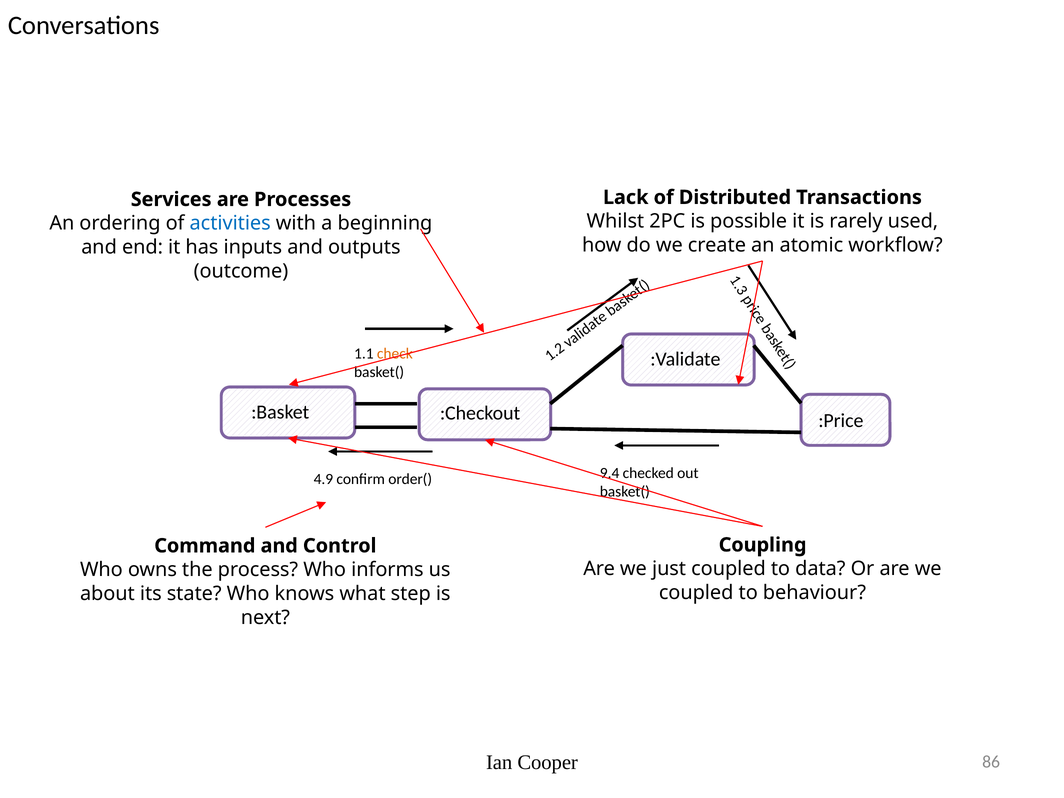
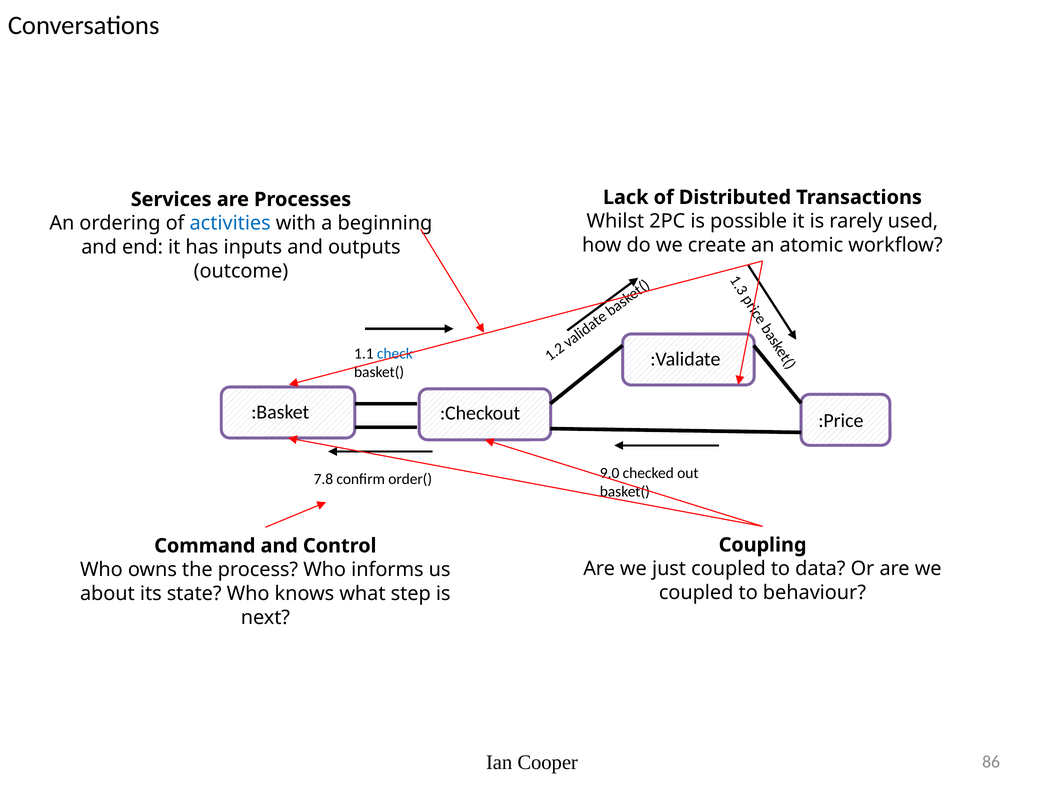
check colour: orange -> blue (395, 354)
9.4: 9.4 -> 9.0 (610, 473)
4.9: 4.9 -> 7.8 (323, 479)
